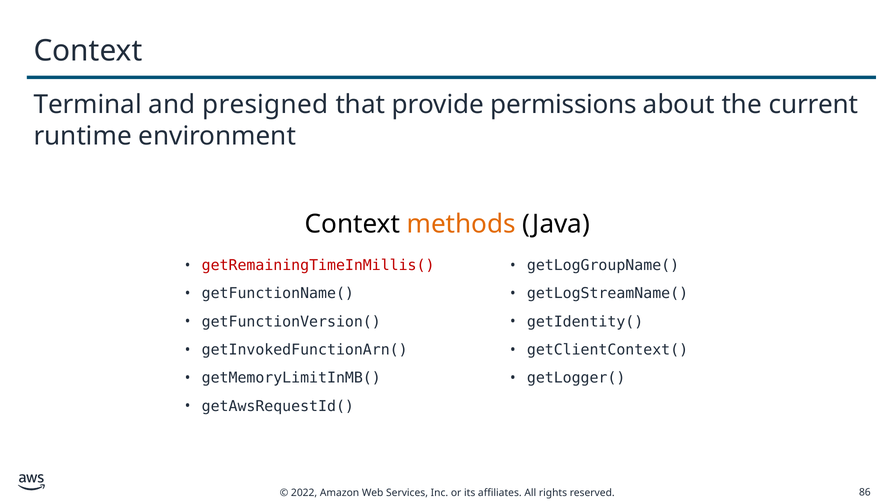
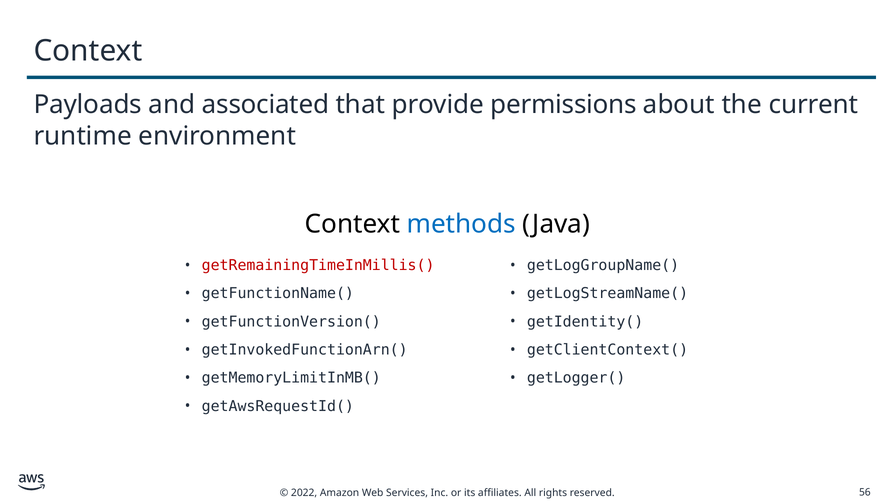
Terminal: Terminal -> Payloads (88, 105)
presigned: presigned -> associated (266, 105)
methods colour: orange -> blue (461, 224)
86: 86 -> 56 (865, 492)
